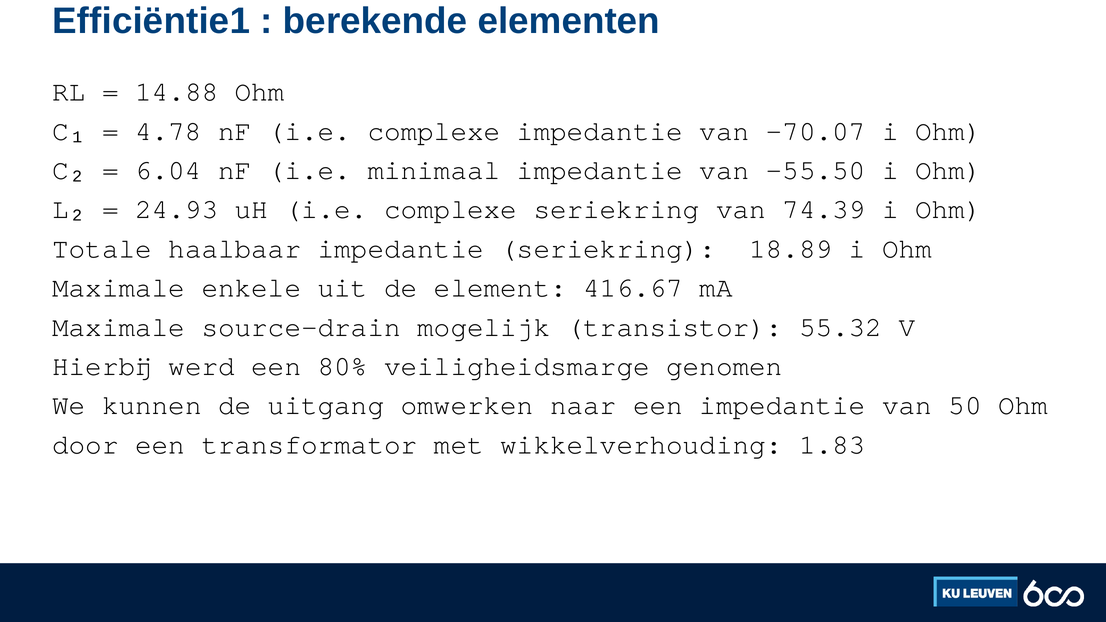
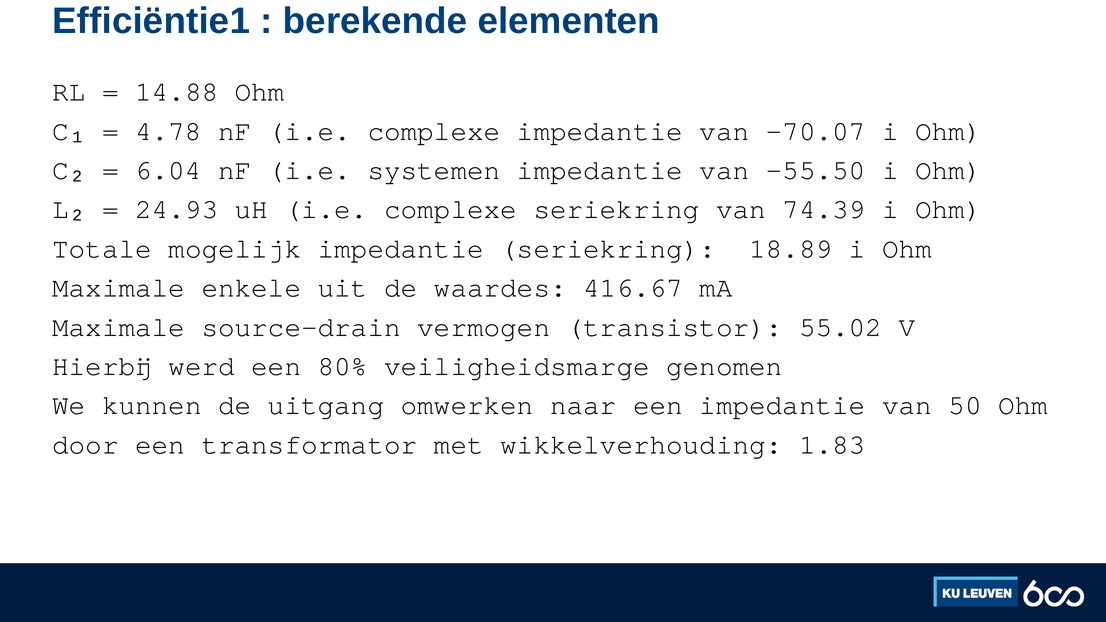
minimaal: minimaal -> systemen (434, 170)
haalbaar: haalbaar -> mogelijk (235, 249)
element: element -> waardes (500, 288)
mogelijk: mogelijk -> vermogen (484, 327)
55.32: 55.32 -> 55.02 (841, 327)
